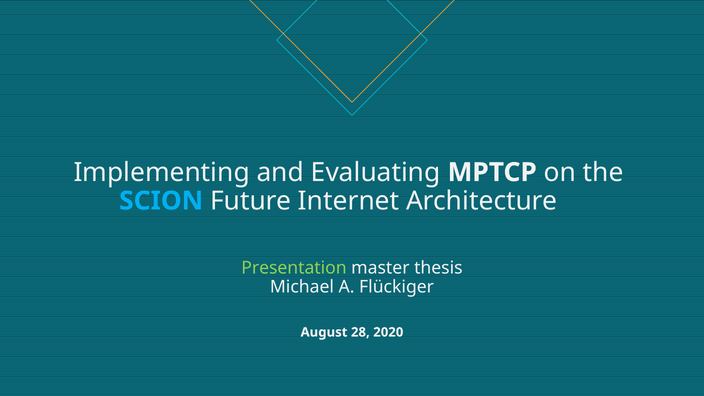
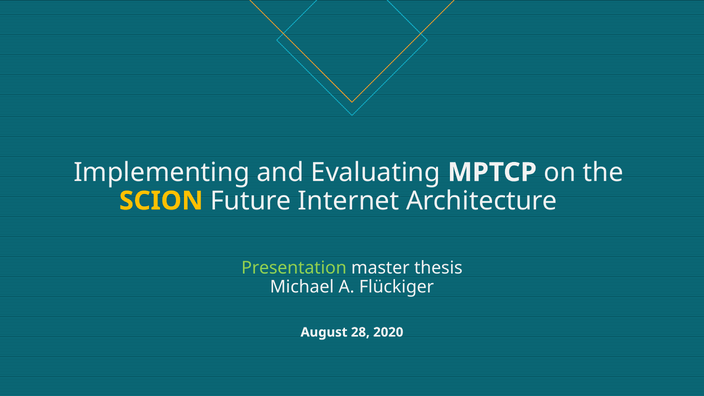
SCION colour: light blue -> yellow (161, 201)
